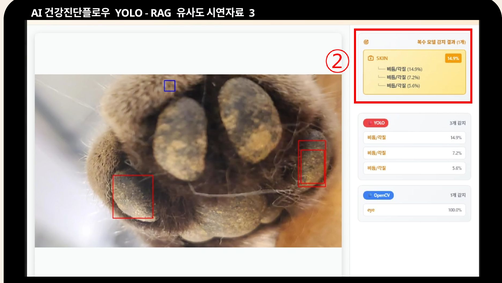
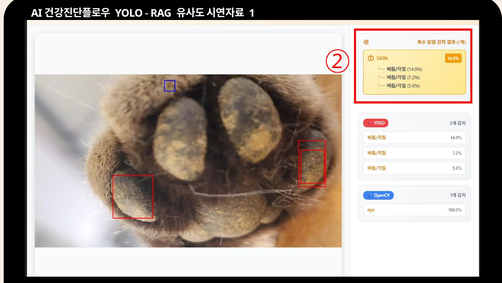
3: 3 -> 1 (252, 13)
